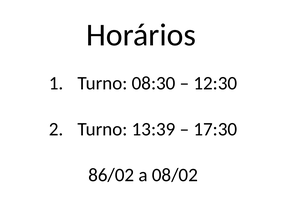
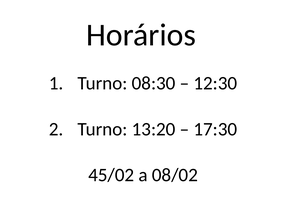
13:39: 13:39 -> 13:20 (154, 129)
86/02: 86/02 -> 45/02 (111, 175)
